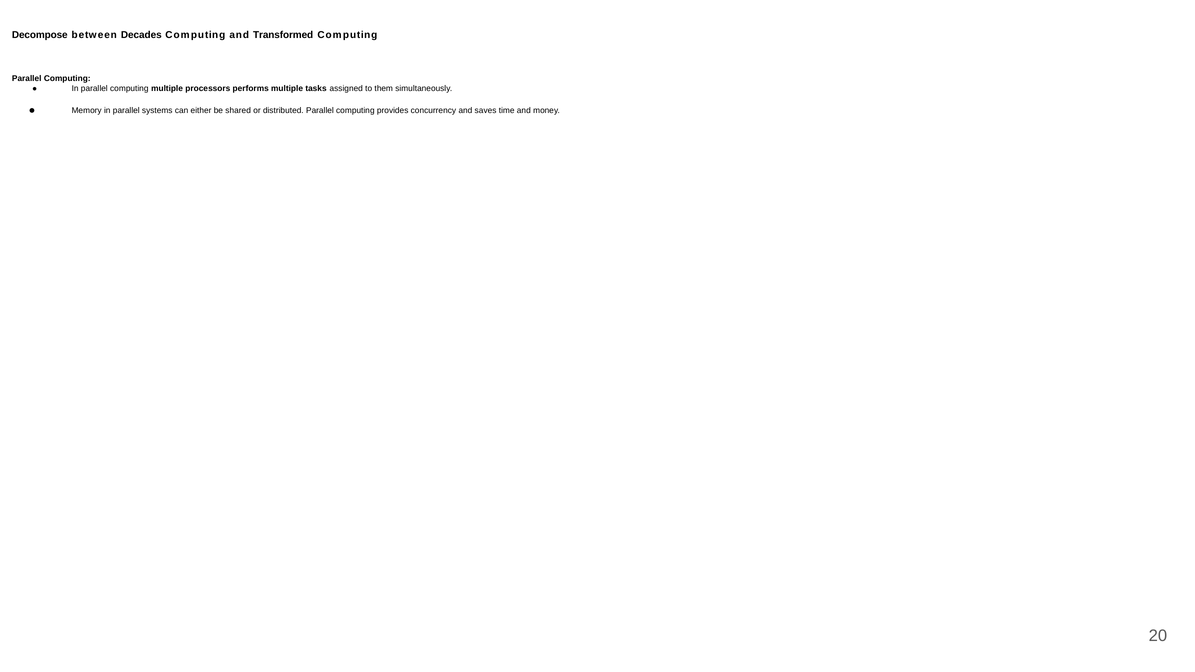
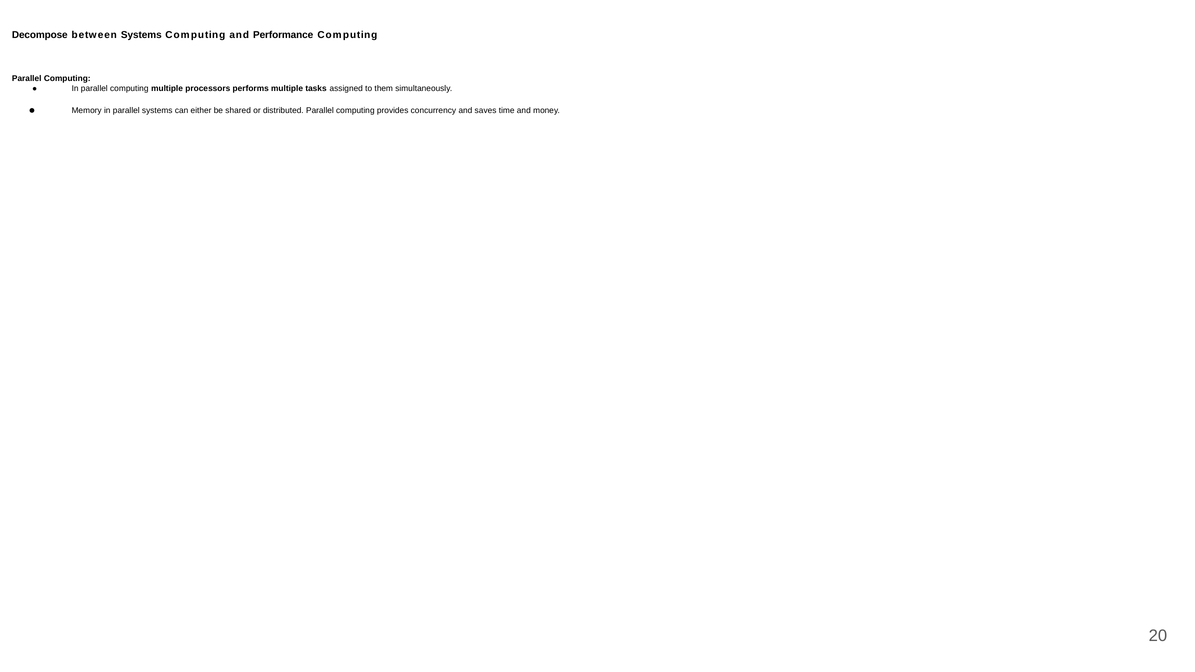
between Decades: Decades -> Systems (141, 35)
Transformed: Transformed -> Performance (283, 35)
